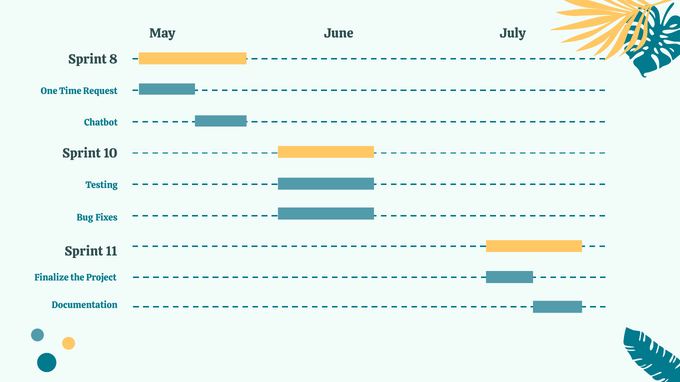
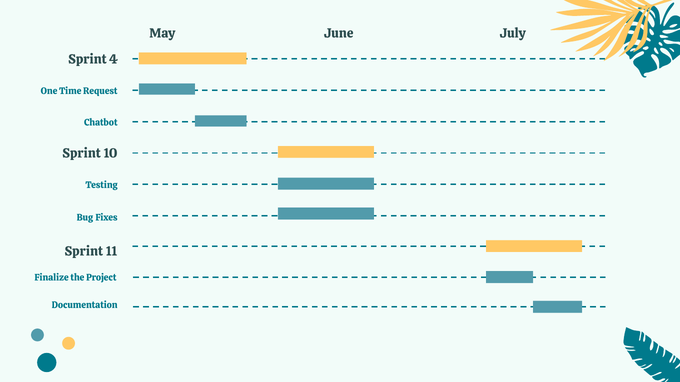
8: 8 -> 4 (113, 60)
